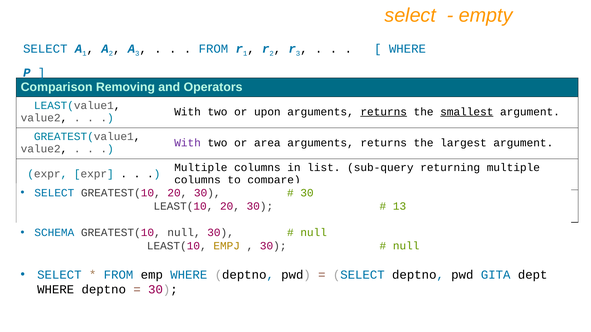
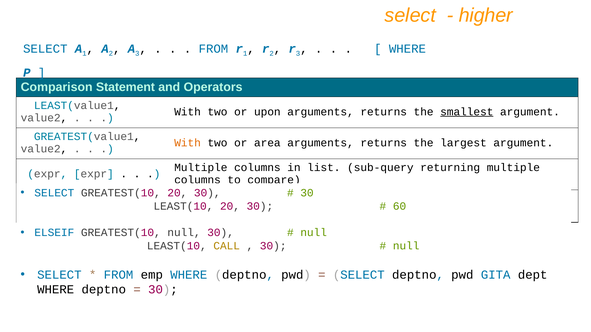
empty: empty -> higher (486, 15)
Removing: Removing -> Statement (125, 87)
returns underline: present -> none (384, 112)
With colour: purple -> orange (188, 143)
13: 13 -> 60 (400, 206)
SCHEMA: SCHEMA -> ELSEIF (54, 233)
EMPJ: EMPJ -> CALL (227, 246)
